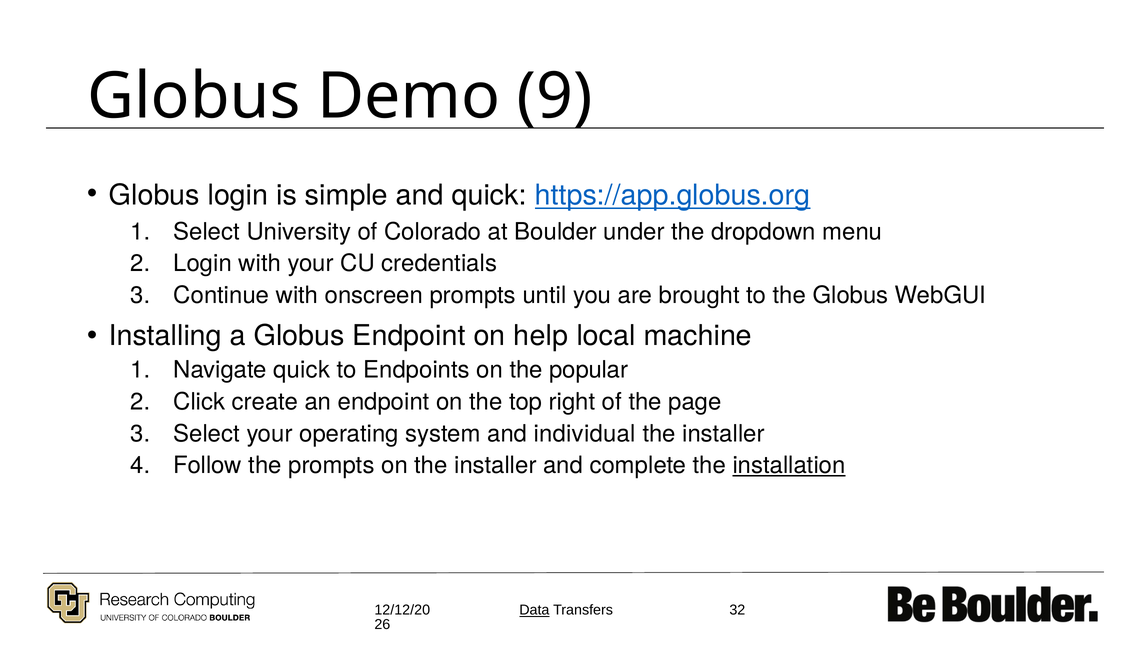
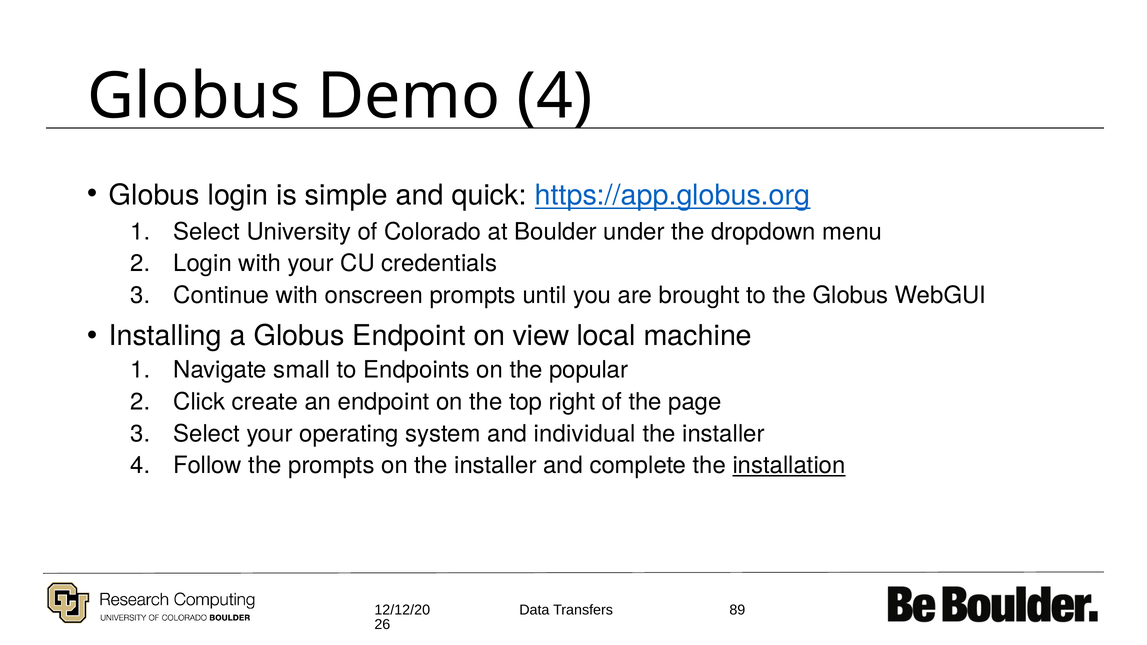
Demo 9: 9 -> 4 (555, 96)
help: help -> view (541, 336)
Navigate quick: quick -> small (302, 370)
Data underline: present -> none (534, 610)
32: 32 -> 89 (737, 610)
